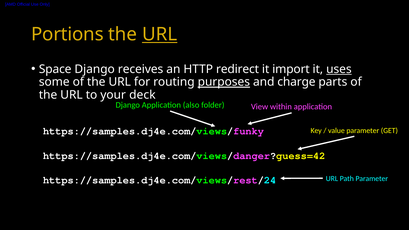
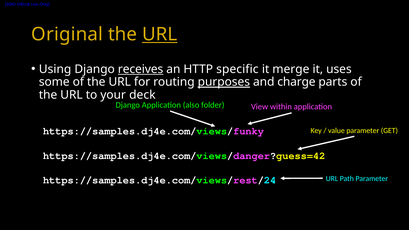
Portions: Portions -> Original (67, 34)
Space: Space -> Using (55, 69)
receives underline: none -> present (141, 69)
redirect: redirect -> specific (237, 69)
import: import -> merge (291, 69)
uses underline: present -> none (339, 69)
